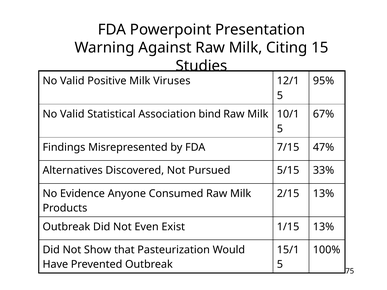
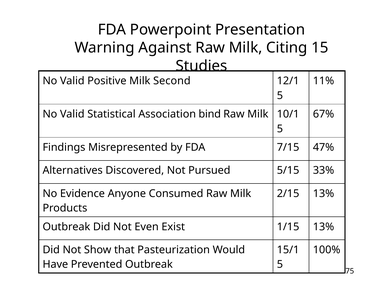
Viruses: Viruses -> Second (172, 81)
95%: 95% -> 11% (324, 81)
